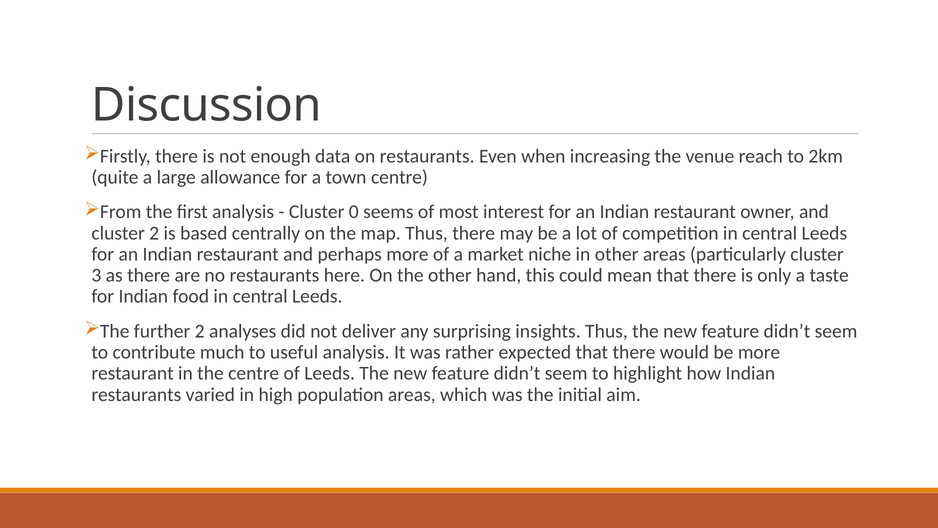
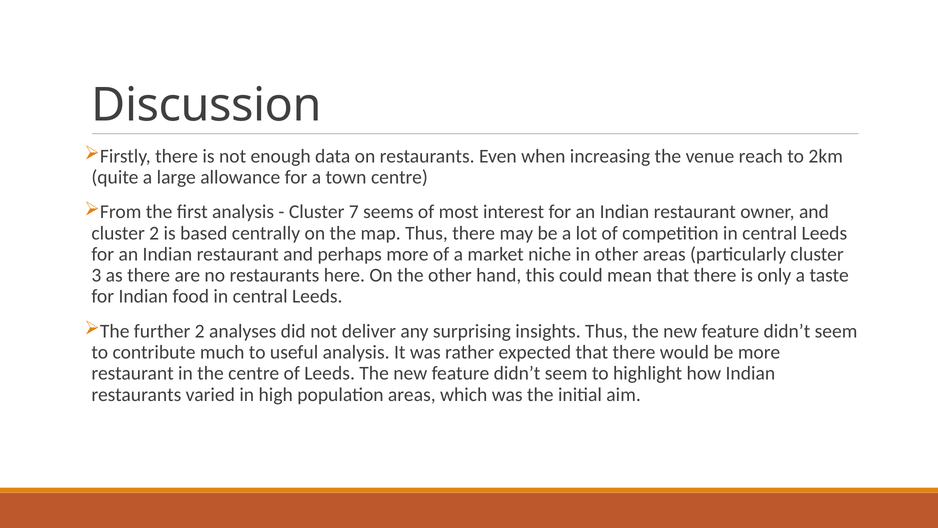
0: 0 -> 7 (354, 212)
